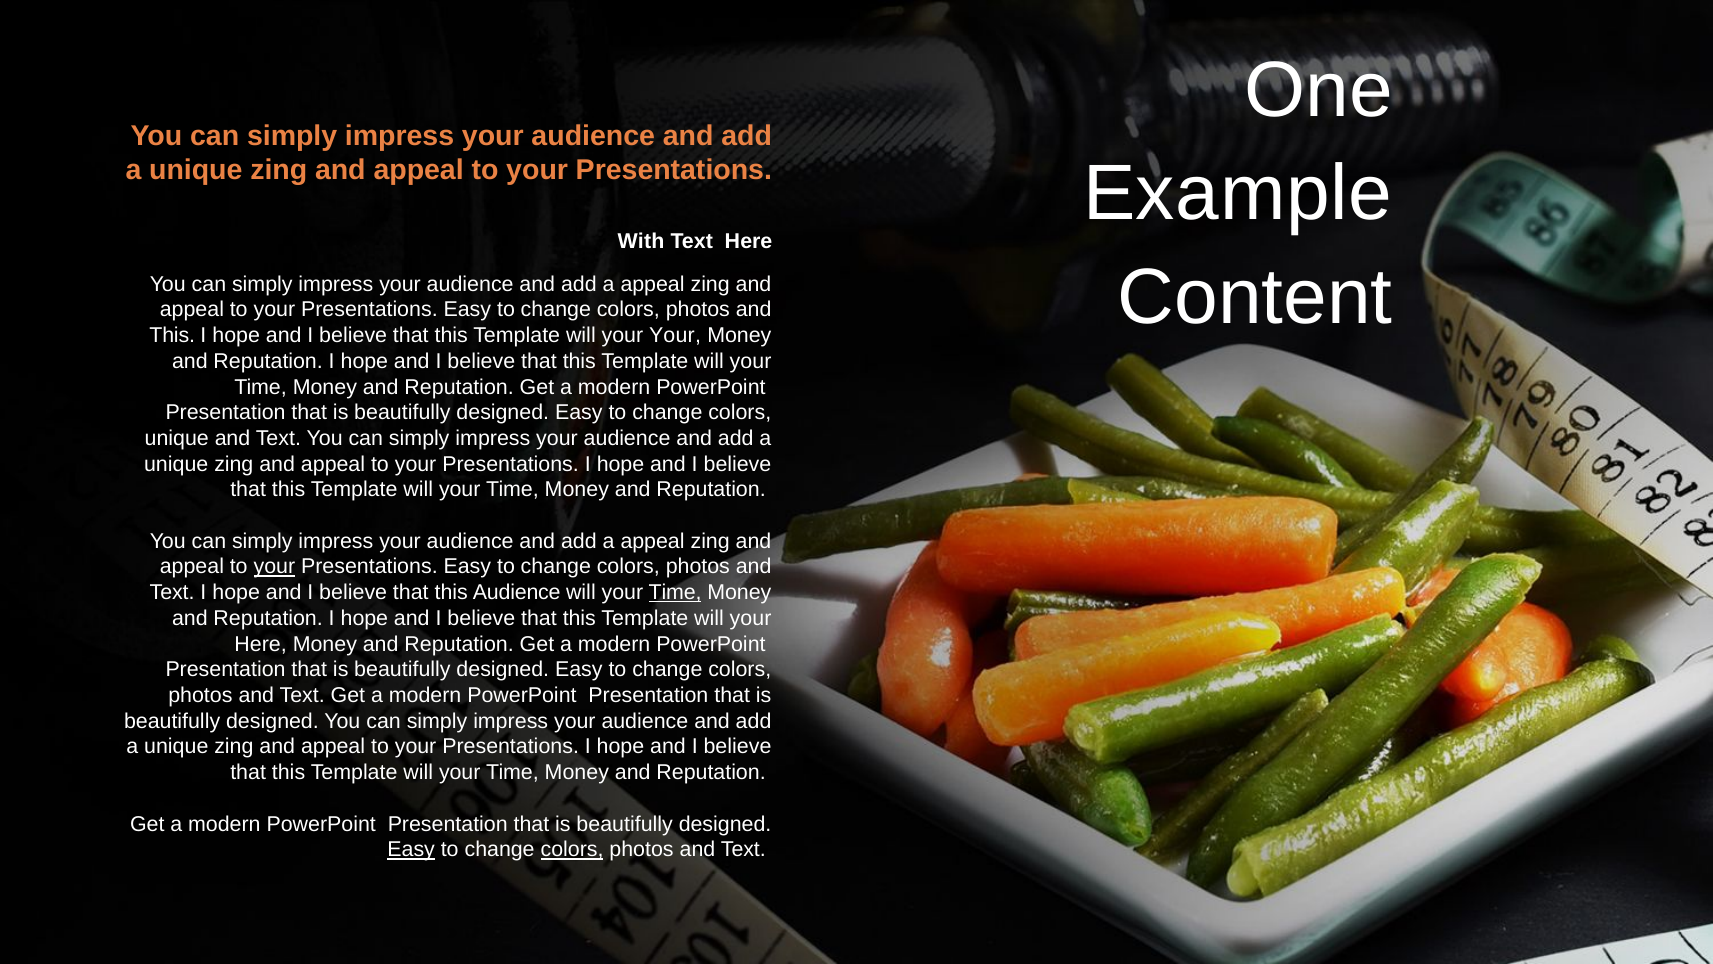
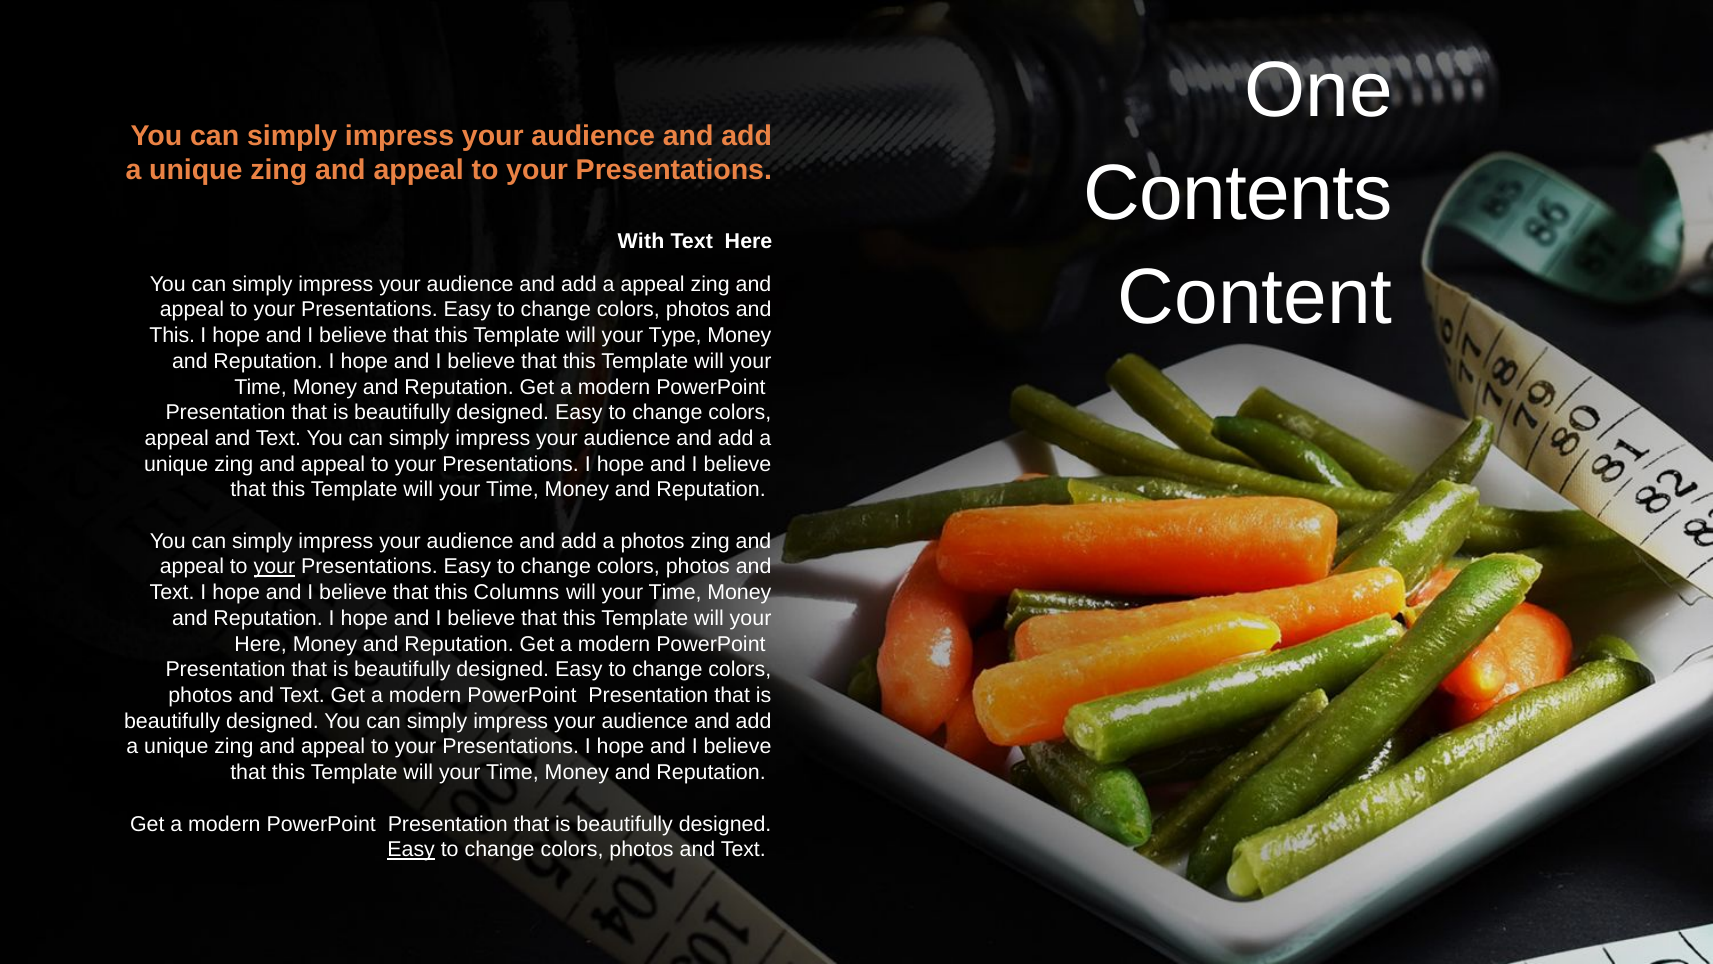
Example: Example -> Contents (1238, 194)
your Your: Your -> Type (675, 335)
unique: unique -> appeal (177, 438)
appeal: appeal -> photos (653, 541)
this Audience: Audience -> Columns (517, 592)
Time underline: present -> none (675, 592)
colors underline: present -> none (572, 849)
